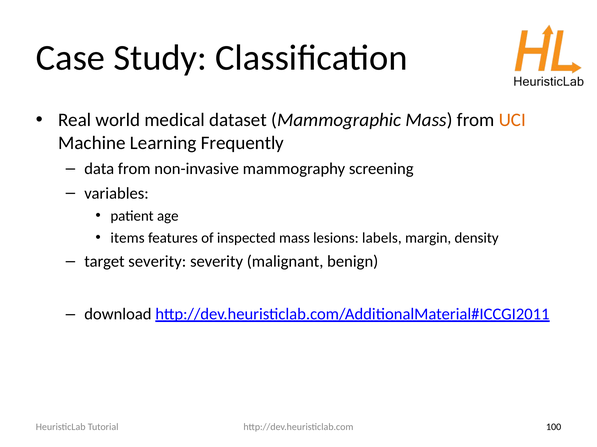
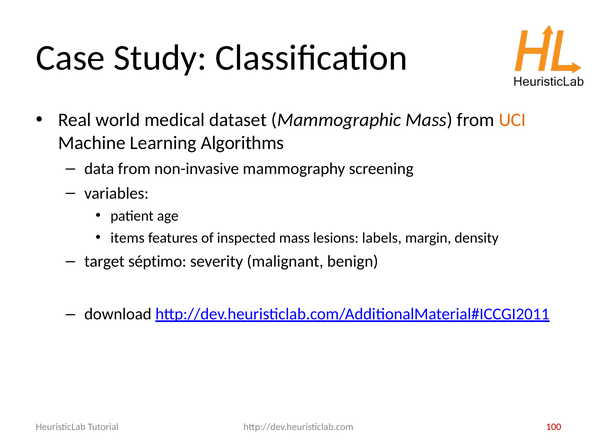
Frequently: Frequently -> Algorithms (242, 143)
target severity: severity -> séptimo (157, 262)
100 colour: black -> red (554, 427)
